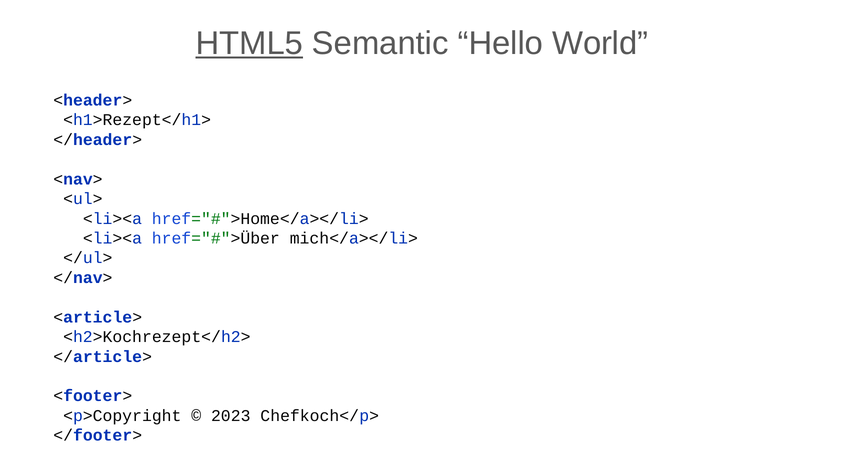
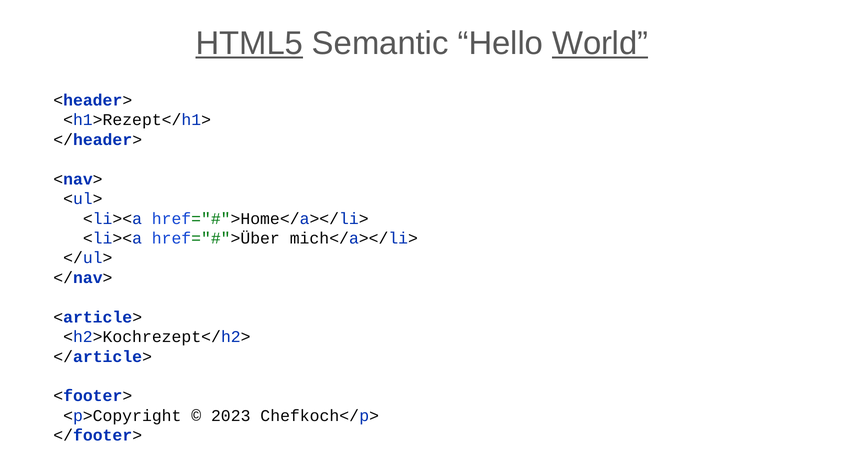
World underline: none -> present (600, 43)
